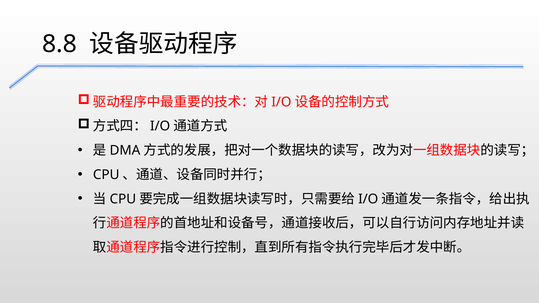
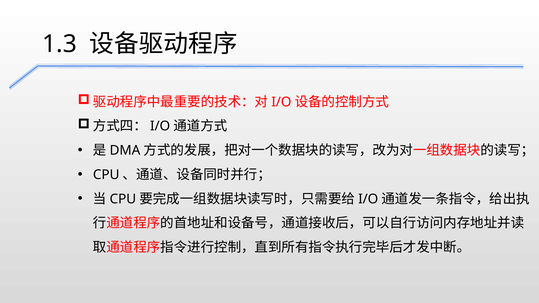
8.8: 8.8 -> 1.3 (60, 44)
